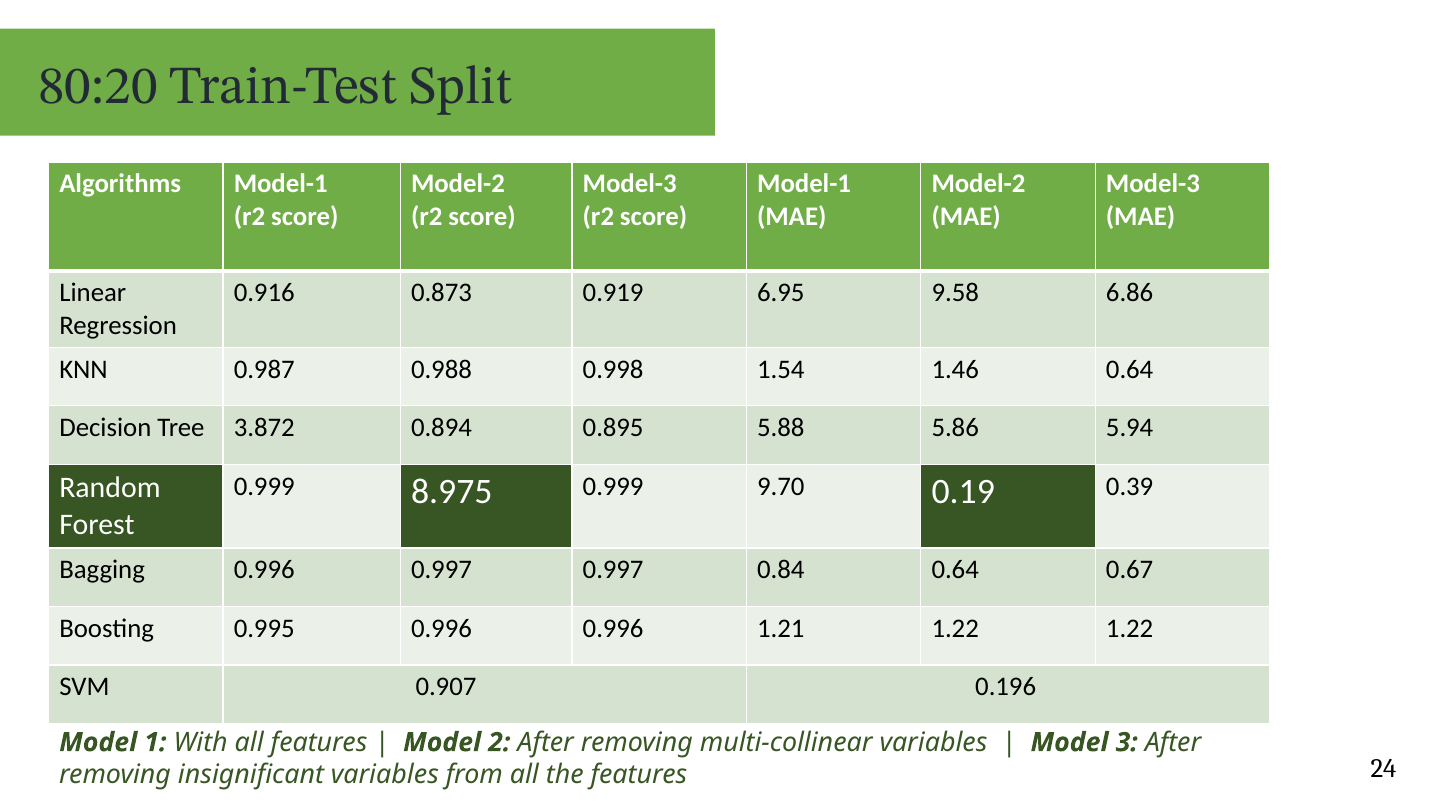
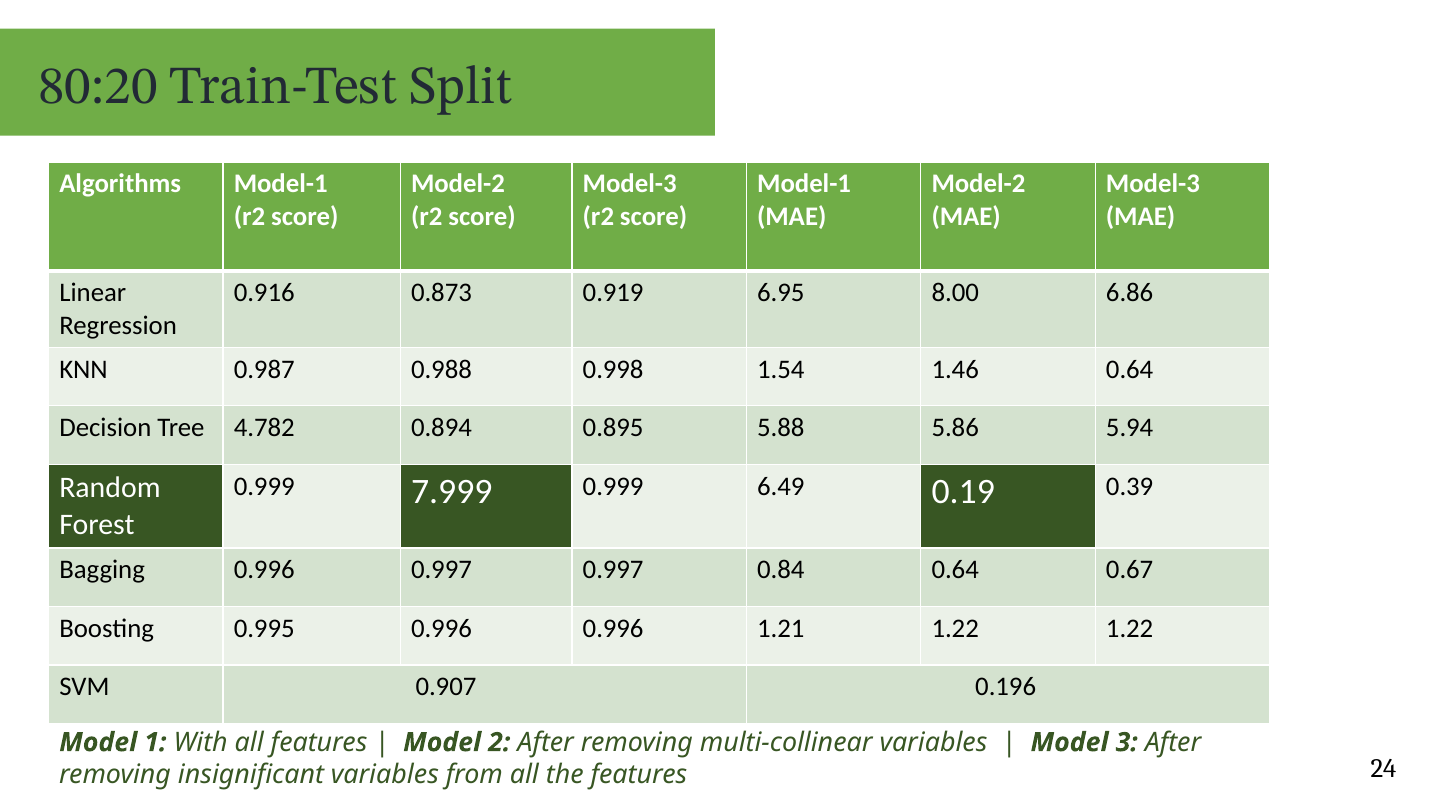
9.58: 9.58 -> 8.00 (955, 293)
3.872: 3.872 -> 4.782 (264, 428)
8.975: 8.975 -> 7.999 (452, 492)
9.70: 9.70 -> 6.49 (781, 486)
